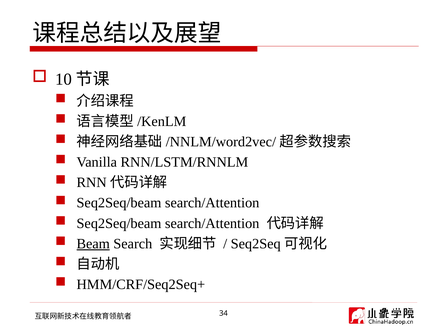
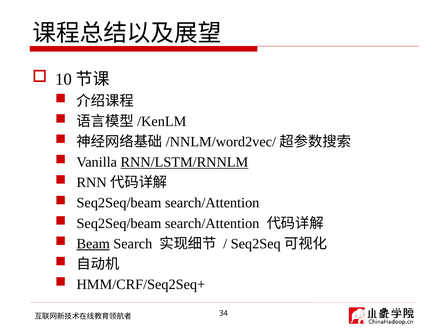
RNN/LSTM/RNNLM underline: none -> present (184, 162)
